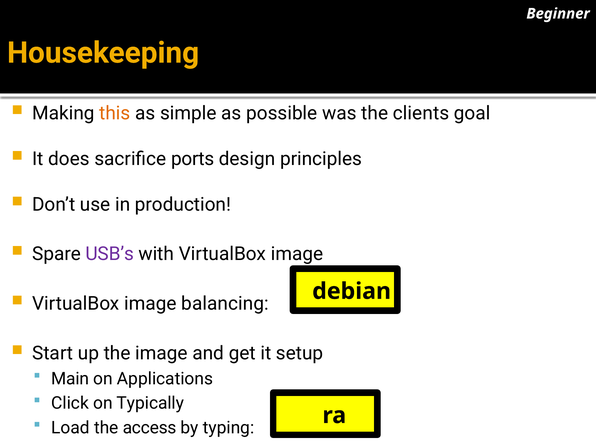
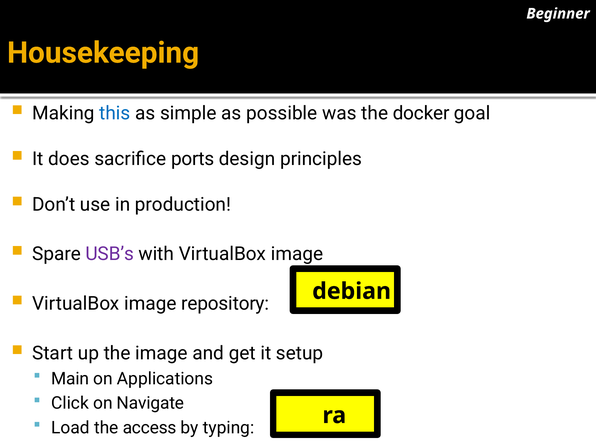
this colour: orange -> blue (115, 113)
clients: clients -> docker (421, 113)
balancing: balancing -> repository (225, 304)
Typically: Typically -> Navigate (150, 403)
